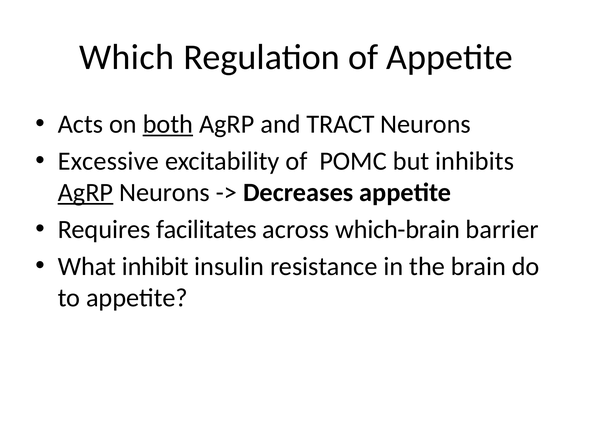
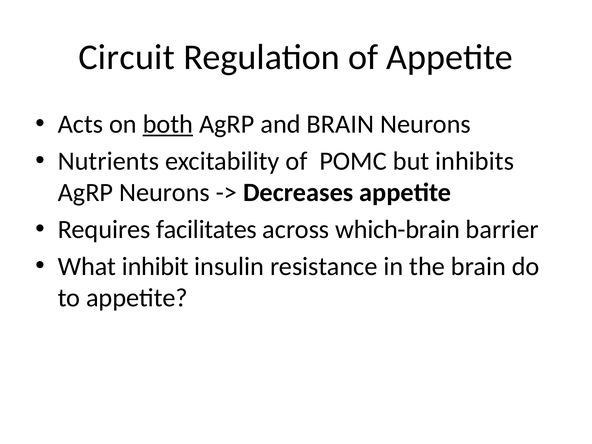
Which: Which -> Circuit (127, 57)
and TRACT: TRACT -> BRAIN (340, 124)
Excessive: Excessive -> Nutrients (108, 161)
AgRP underline: present -> none (85, 193)
